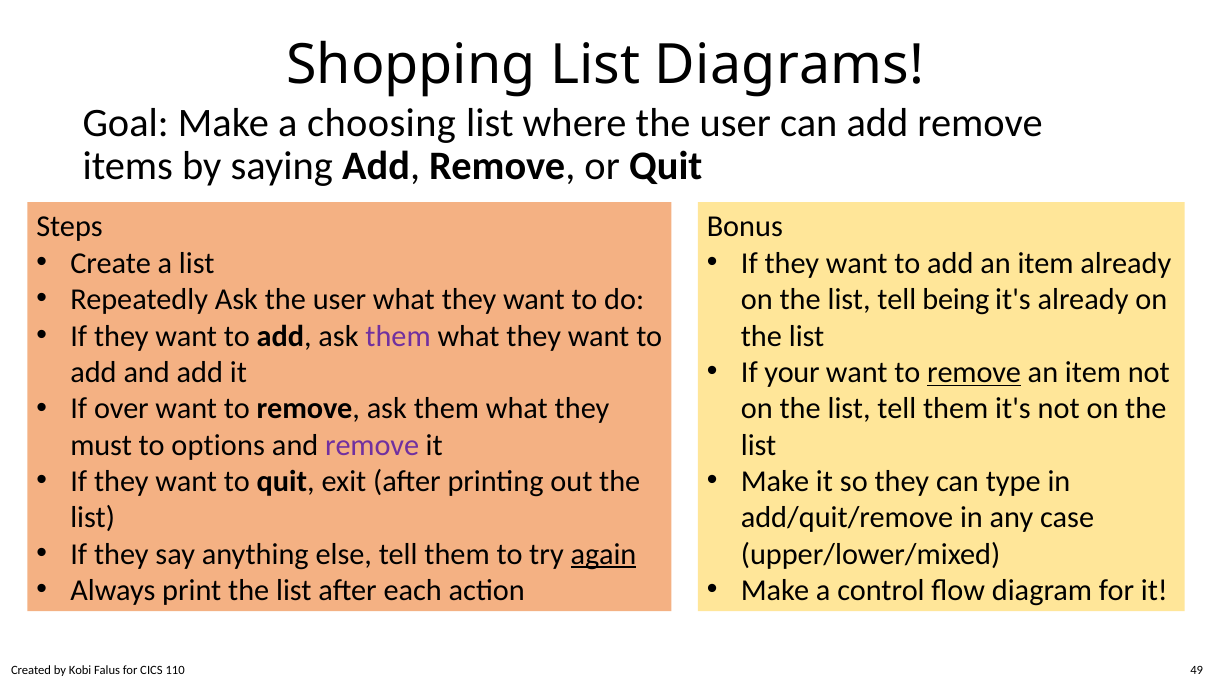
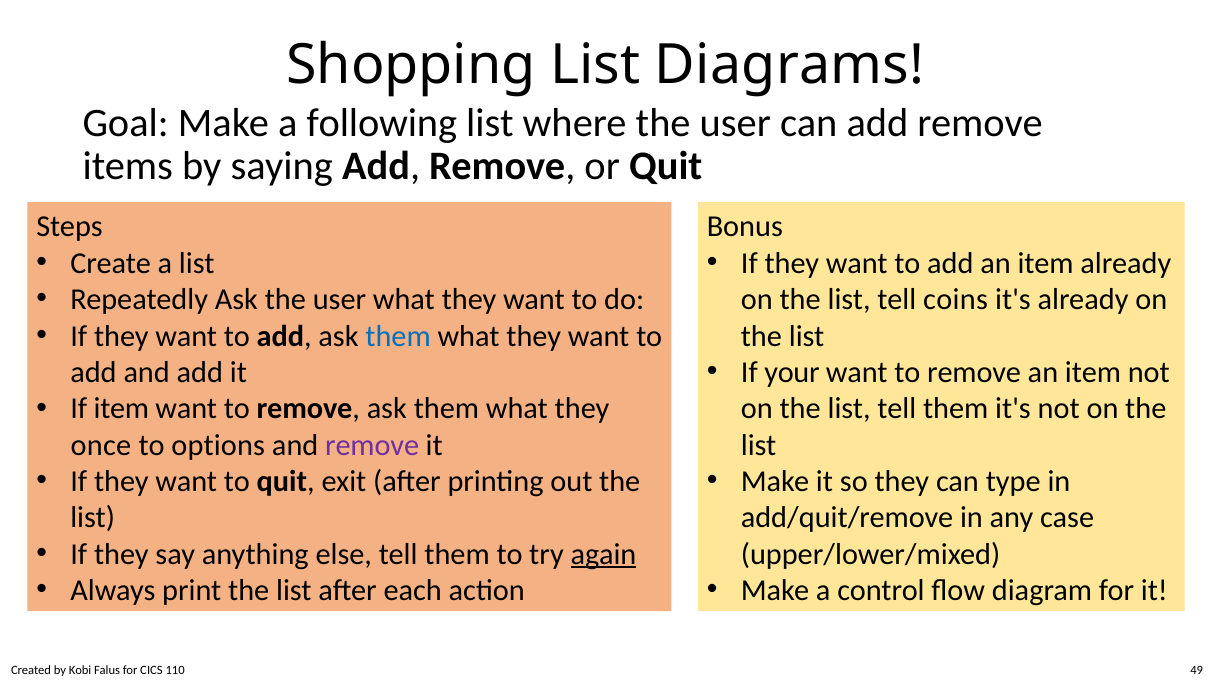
choosing: choosing -> following (382, 123)
being: being -> coins (956, 300)
them colour: purple -> blue (398, 336)
remove underline: present -> none (974, 372)
If over: over -> item (121, 409)
must: must -> once (101, 445)
